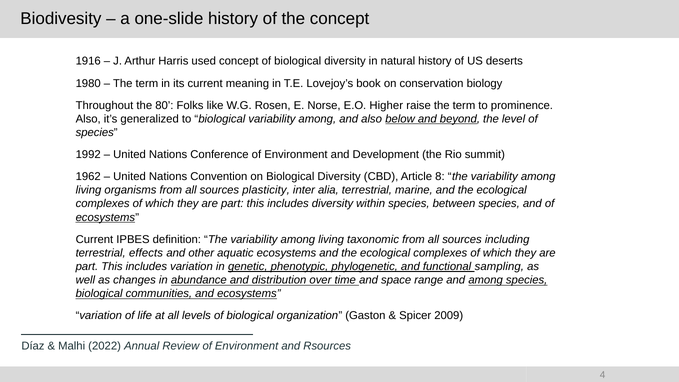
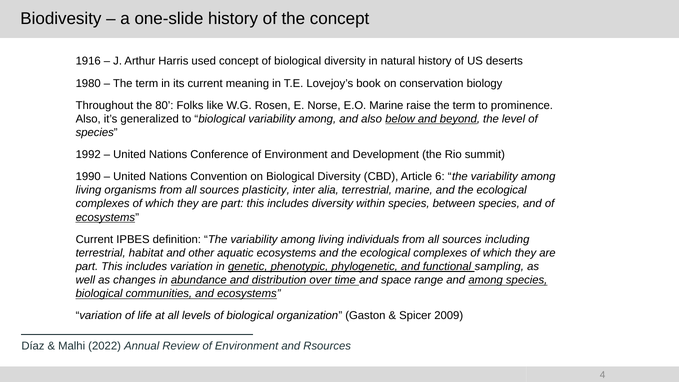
E.O Higher: Higher -> Marine (386, 105)
1962: 1962 -> 1990 (88, 177)
8: 8 -> 6 (440, 177)
taxonomic: taxonomic -> individuals (373, 239)
effects: effects -> habitat (146, 253)
